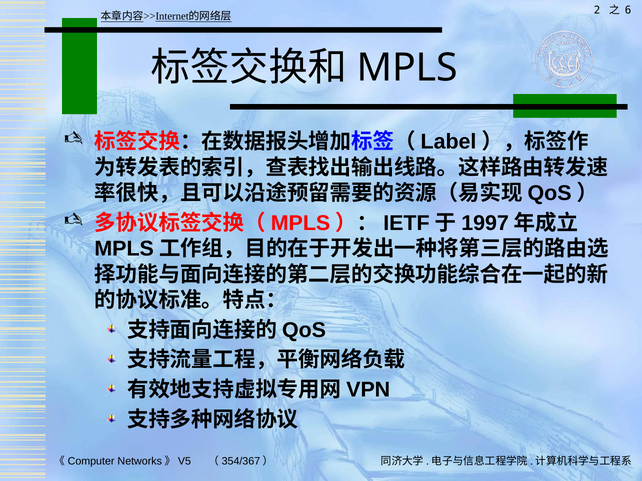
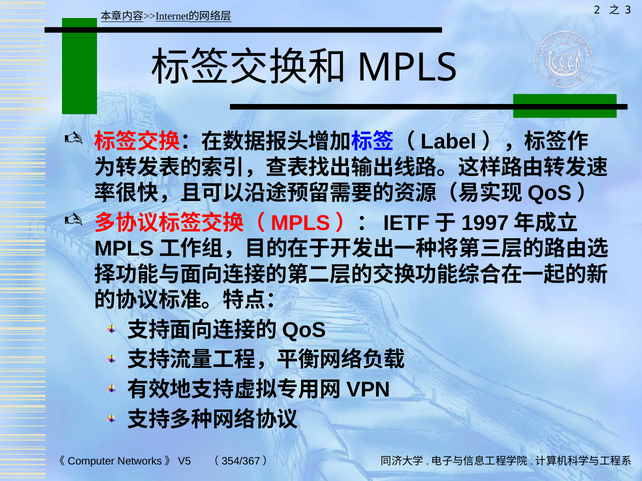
6: 6 -> 3 (628, 10)
